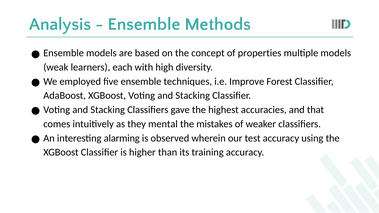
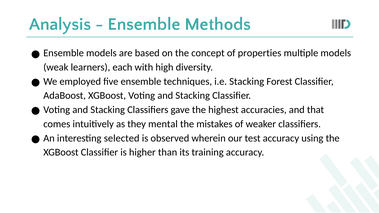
i.e Improve: Improve -> Stacking (247, 81)
alarming: alarming -> selected (122, 138)
